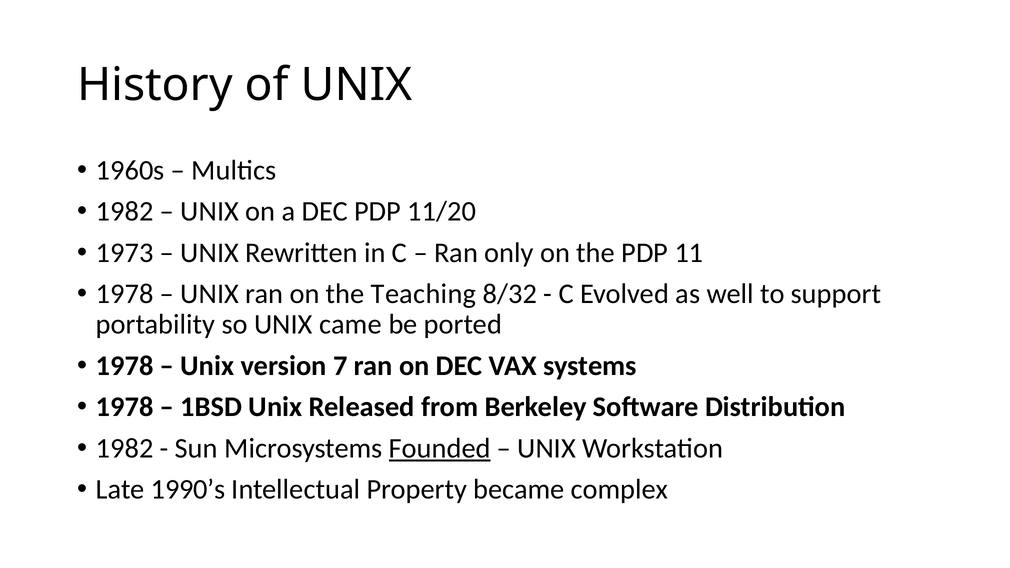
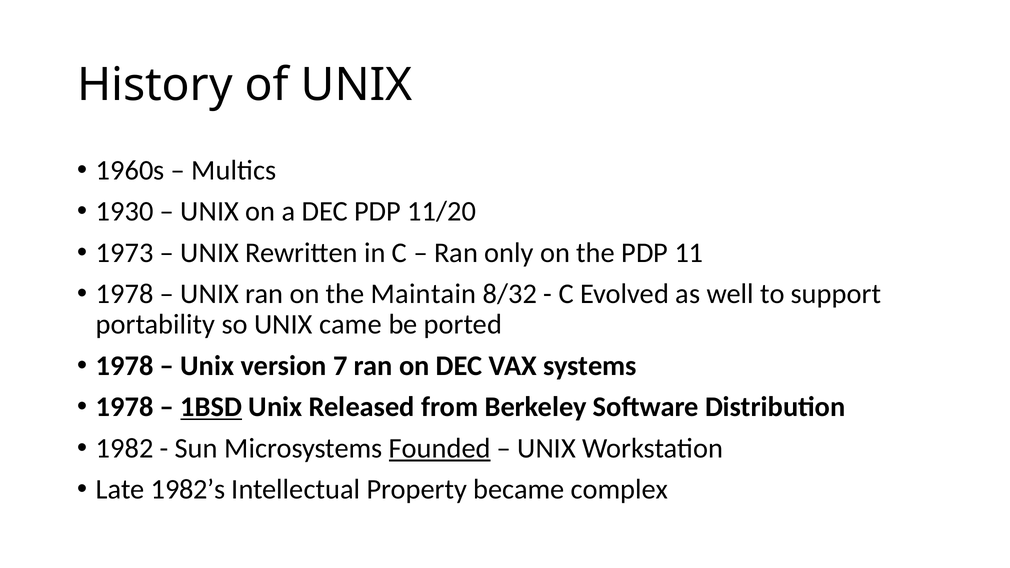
1982: 1982 -> 1930 (125, 211)
Teaching: Teaching -> Maintain (424, 294)
1BSD underline: none -> present (211, 407)
1990’s: 1990’s -> 1982’s (188, 490)
